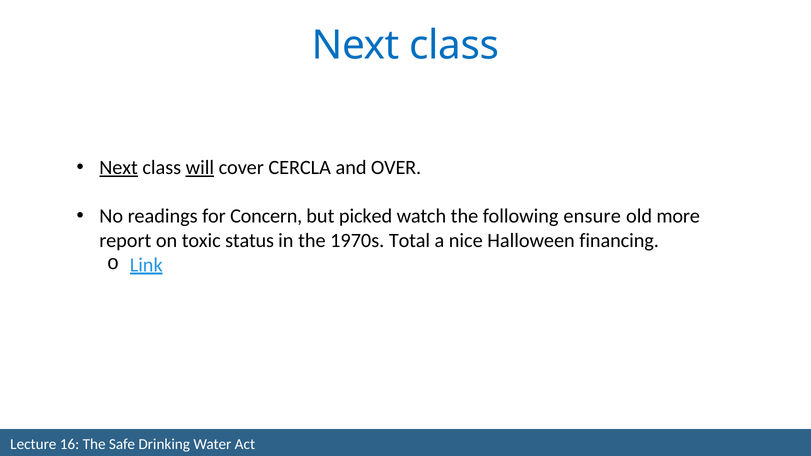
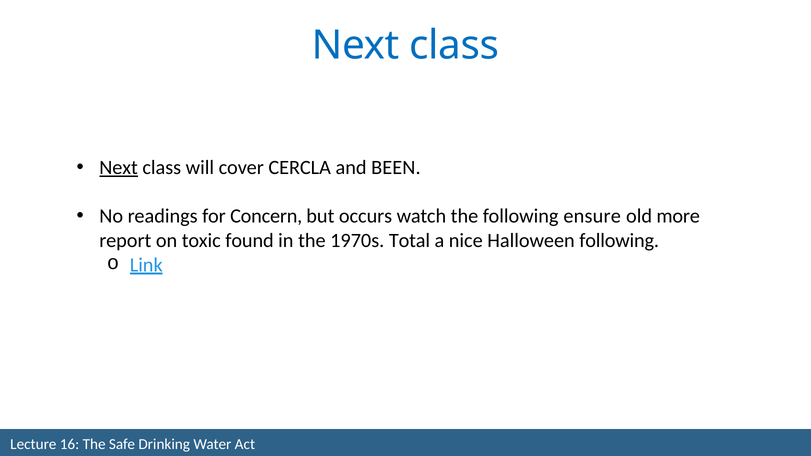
will underline: present -> none (200, 168)
OVER: OVER -> BEEN (396, 168)
picked: picked -> occurs (366, 216)
status: status -> found (250, 241)
Halloween financing: financing -> following (619, 241)
